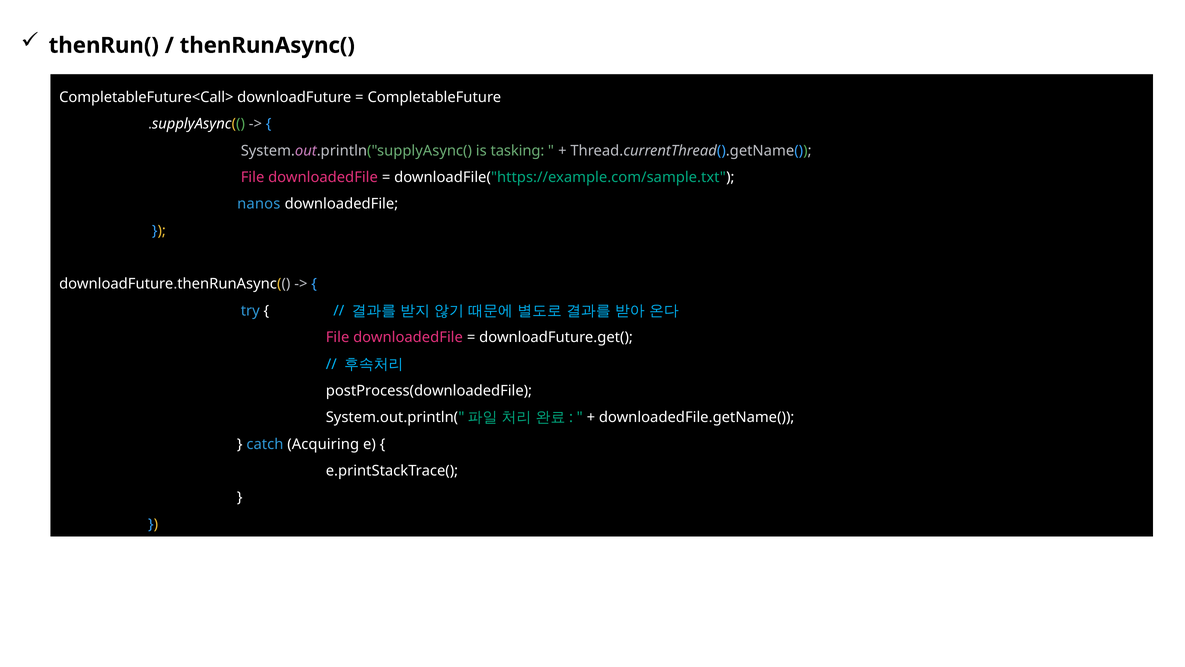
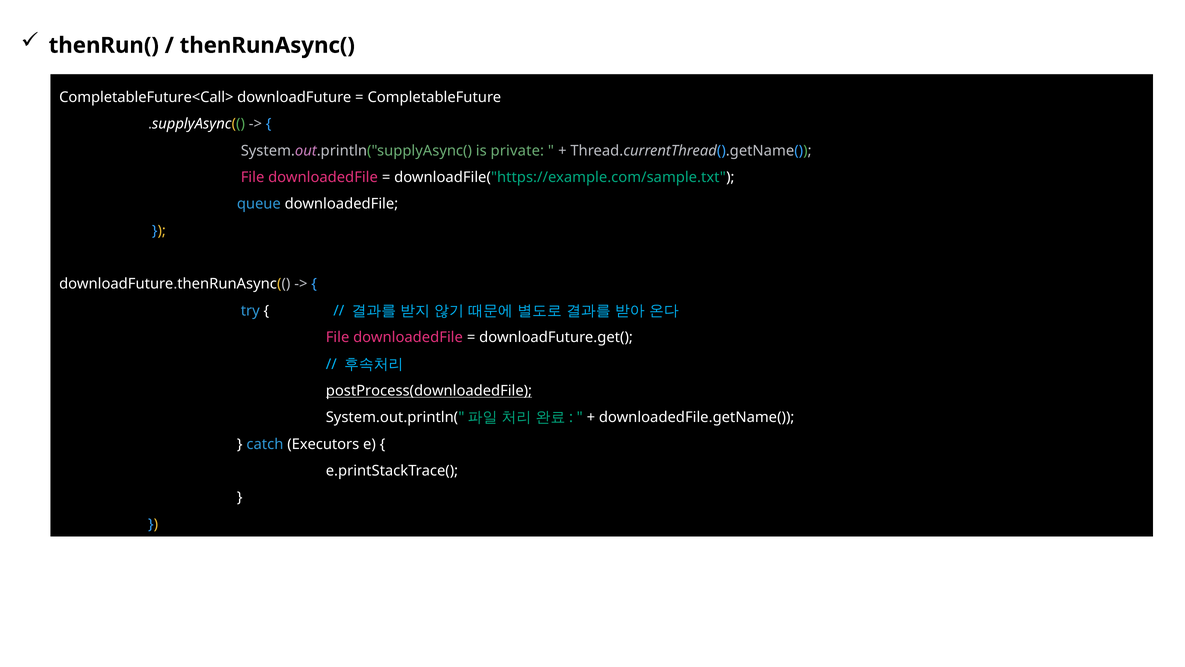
tasking: tasking -> private (517, 151)
nanos: nanos -> queue (259, 204)
postProcess(downloadedFile underline: none -> present (429, 391)
Acquiring: Acquiring -> Executors (323, 444)
